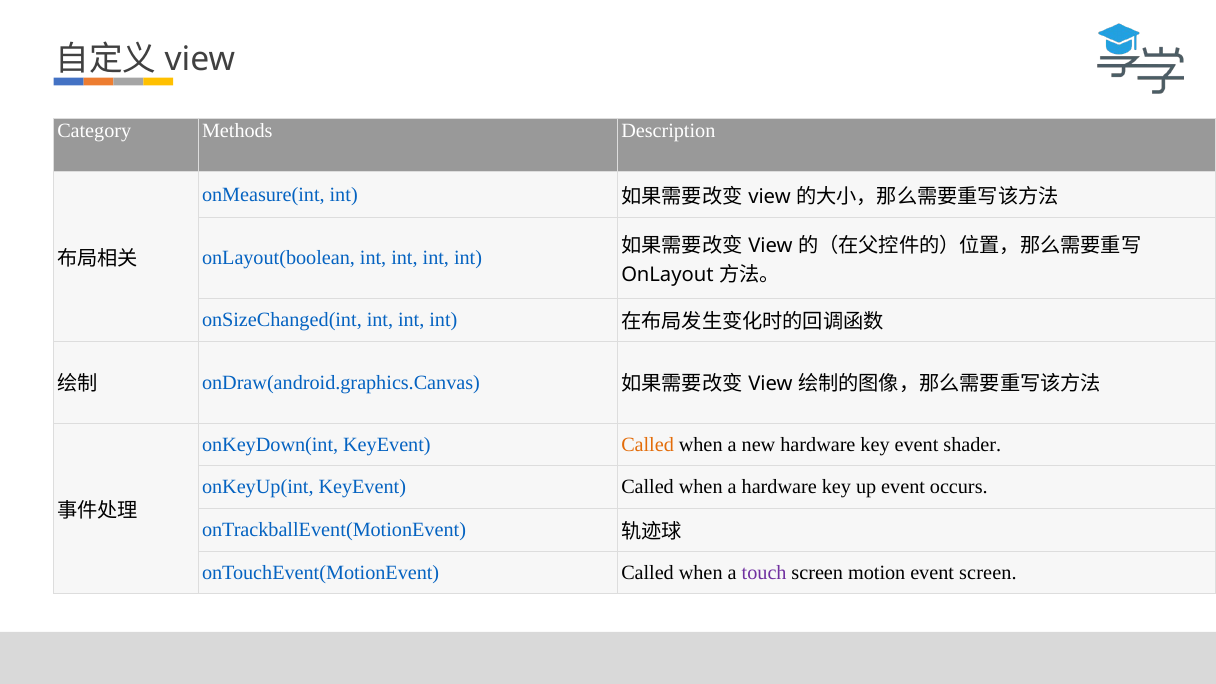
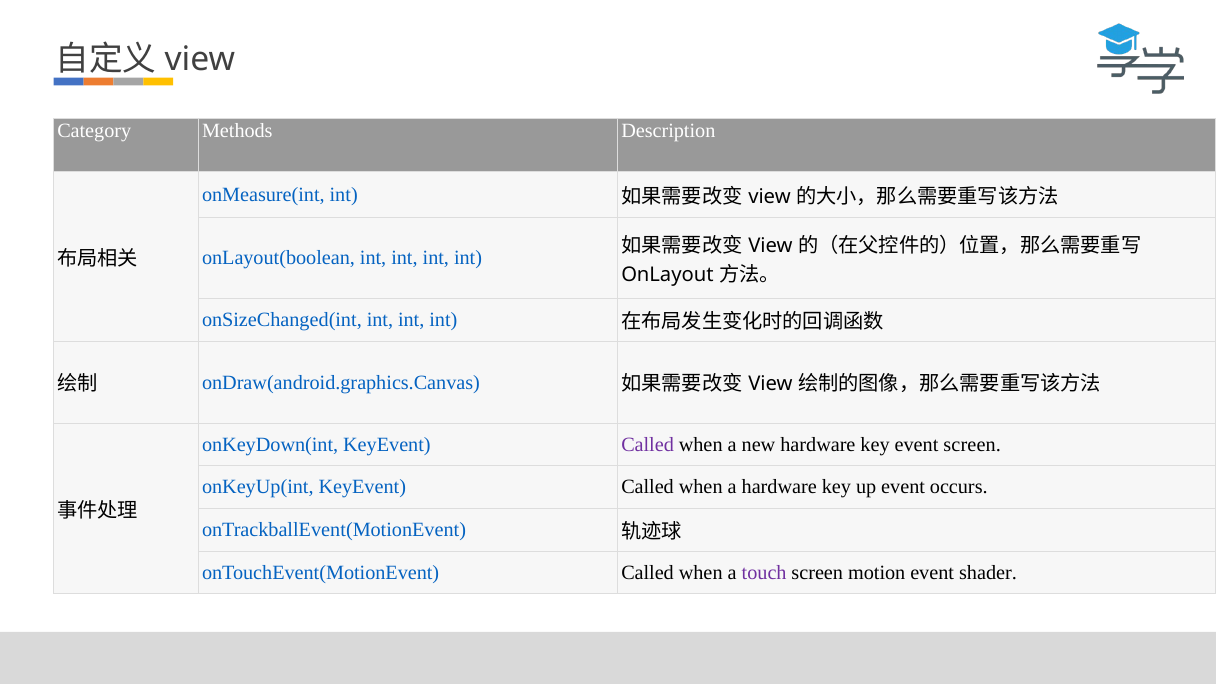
Called colour: orange -> purple (648, 444)
event shader: shader -> screen (972, 444)
event screen: screen -> shader (988, 572)
